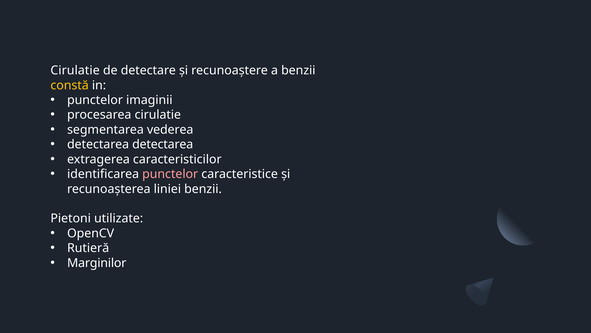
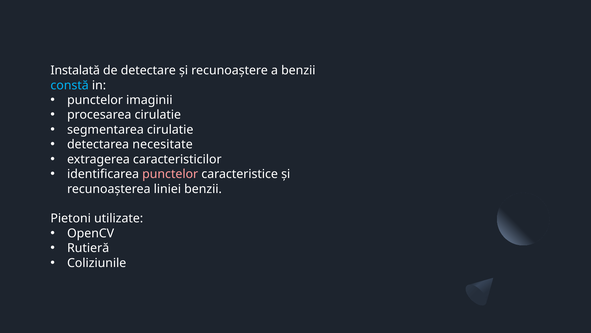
Cirulatie: Cirulatie -> Instalată (75, 70)
constă colour: yellow -> light blue (70, 85)
segmentarea vederea: vederea -> cirulatie (170, 130)
detectarea detectarea: detectarea -> necesitate (163, 144)
Marginilor: Marginilor -> Coliziunile (97, 263)
